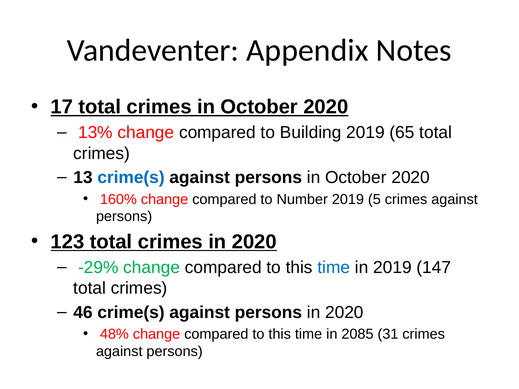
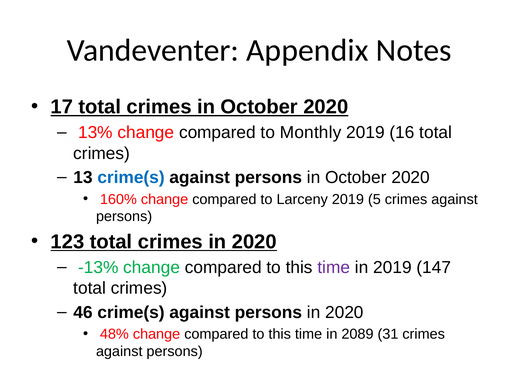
Building: Building -> Monthly (311, 133)
65: 65 -> 16 (402, 133)
Number: Number -> Larceny (302, 199)
-29%: -29% -> -13% (98, 268)
time colour: blue -> purple (334, 268)
2085: 2085 -> 2089 (357, 334)
